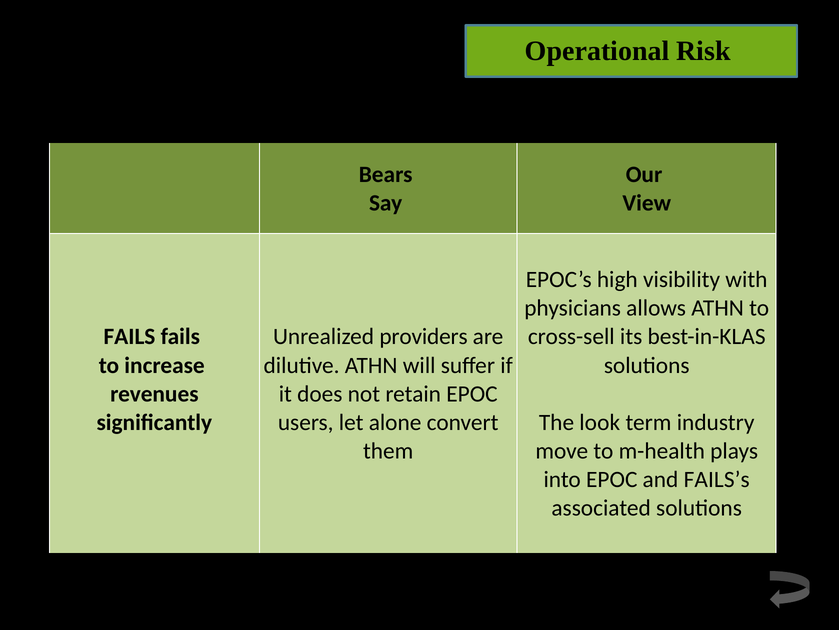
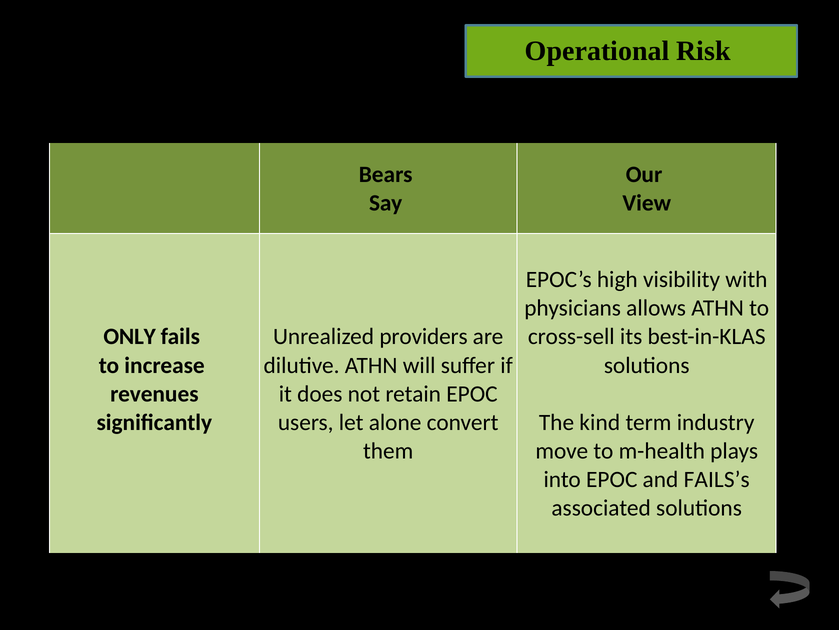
FAILS: FAILS -> ONLY (130, 336)
look: look -> kind (600, 422)
